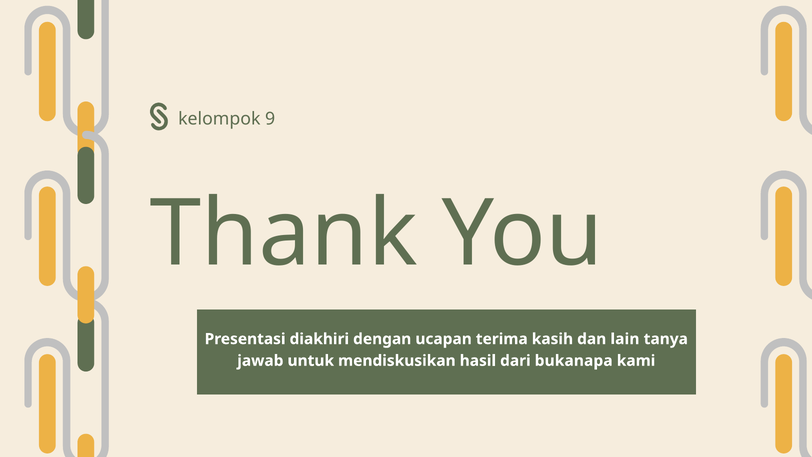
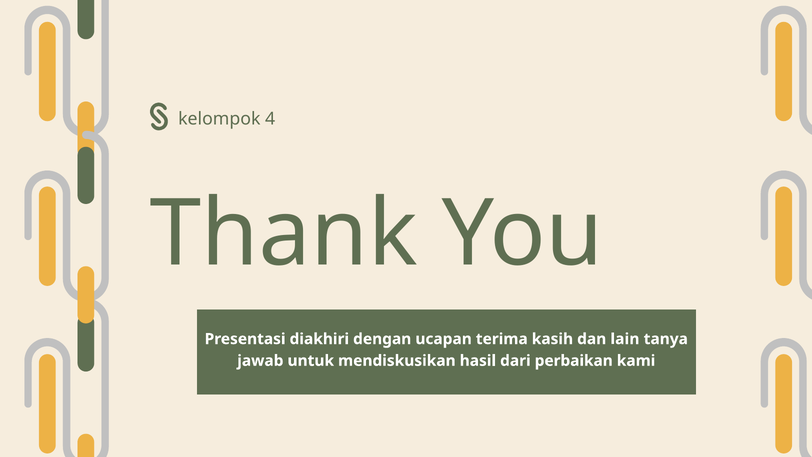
9: 9 -> 4 (270, 119)
bukanapa: bukanapa -> perbaikan (574, 361)
